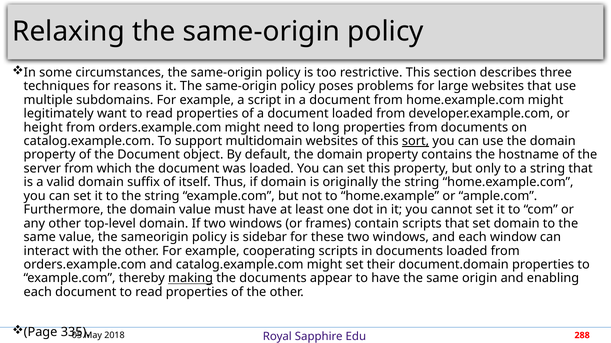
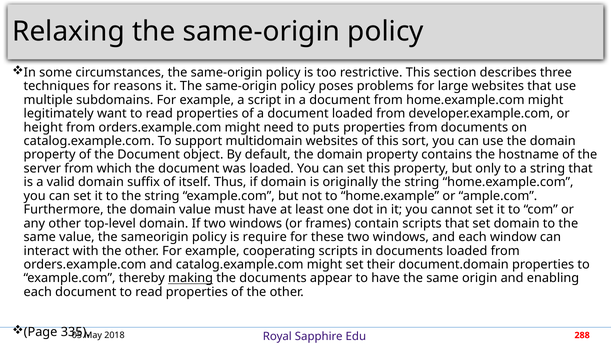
long: long -> puts (326, 128)
sort underline: present -> none (416, 141)
sidebar: sidebar -> require (265, 238)
